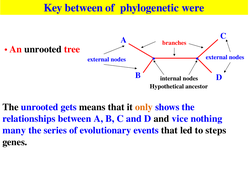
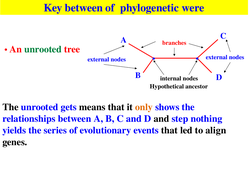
unrooted colour: black -> green (43, 49)
vice: vice -> step (180, 119)
many: many -> yields (14, 130)
steps: steps -> align (216, 130)
